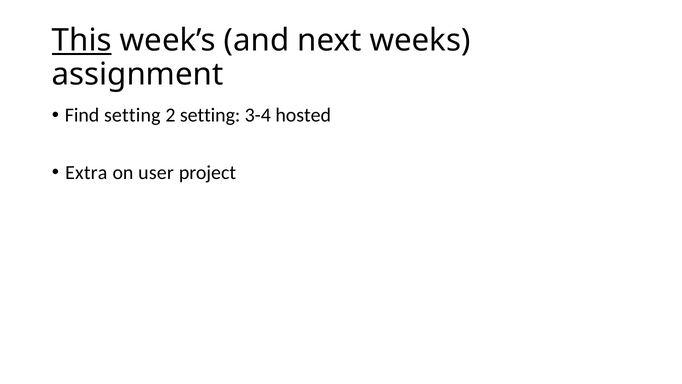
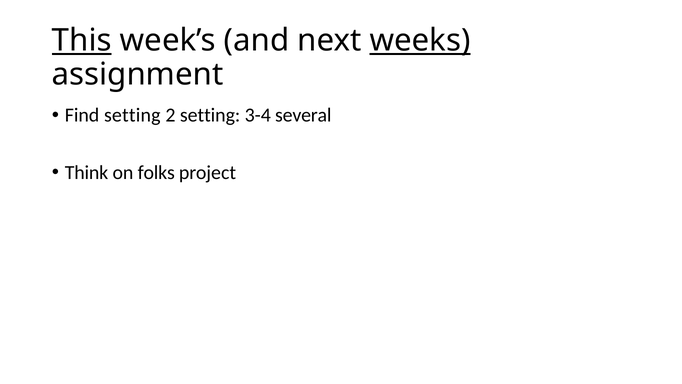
weeks underline: none -> present (420, 40)
hosted: hosted -> several (303, 115)
Extra: Extra -> Think (86, 172)
user: user -> folks (156, 172)
